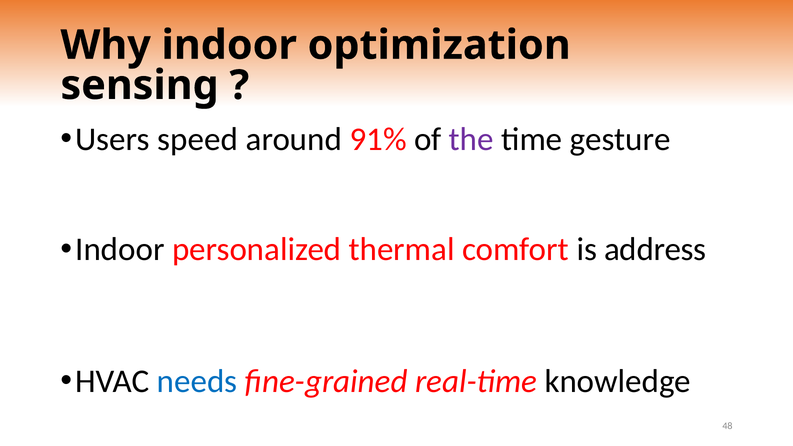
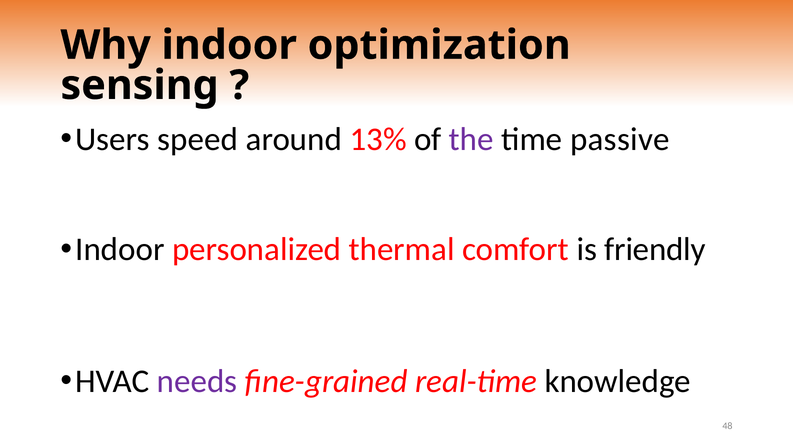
91%: 91% -> 13% (378, 139)
gesture: gesture -> passive (620, 139)
address: address -> friendly (655, 250)
needs colour: blue -> purple (197, 381)
